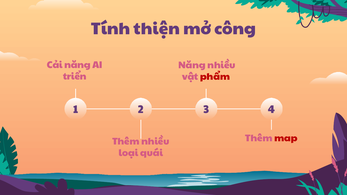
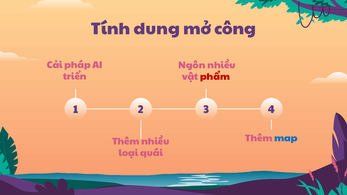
thiện: thiện -> dung (157, 29)
Cải năng: năng -> pháp (78, 65)
Năng: Năng -> Ngôn (192, 65)
map colour: red -> blue (286, 138)
